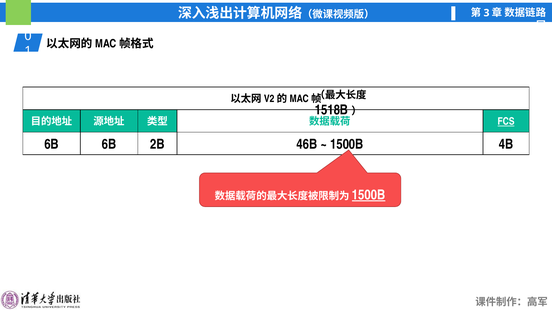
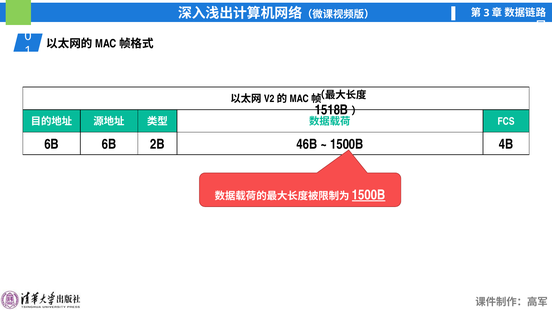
FCS underline: present -> none (506, 122)
